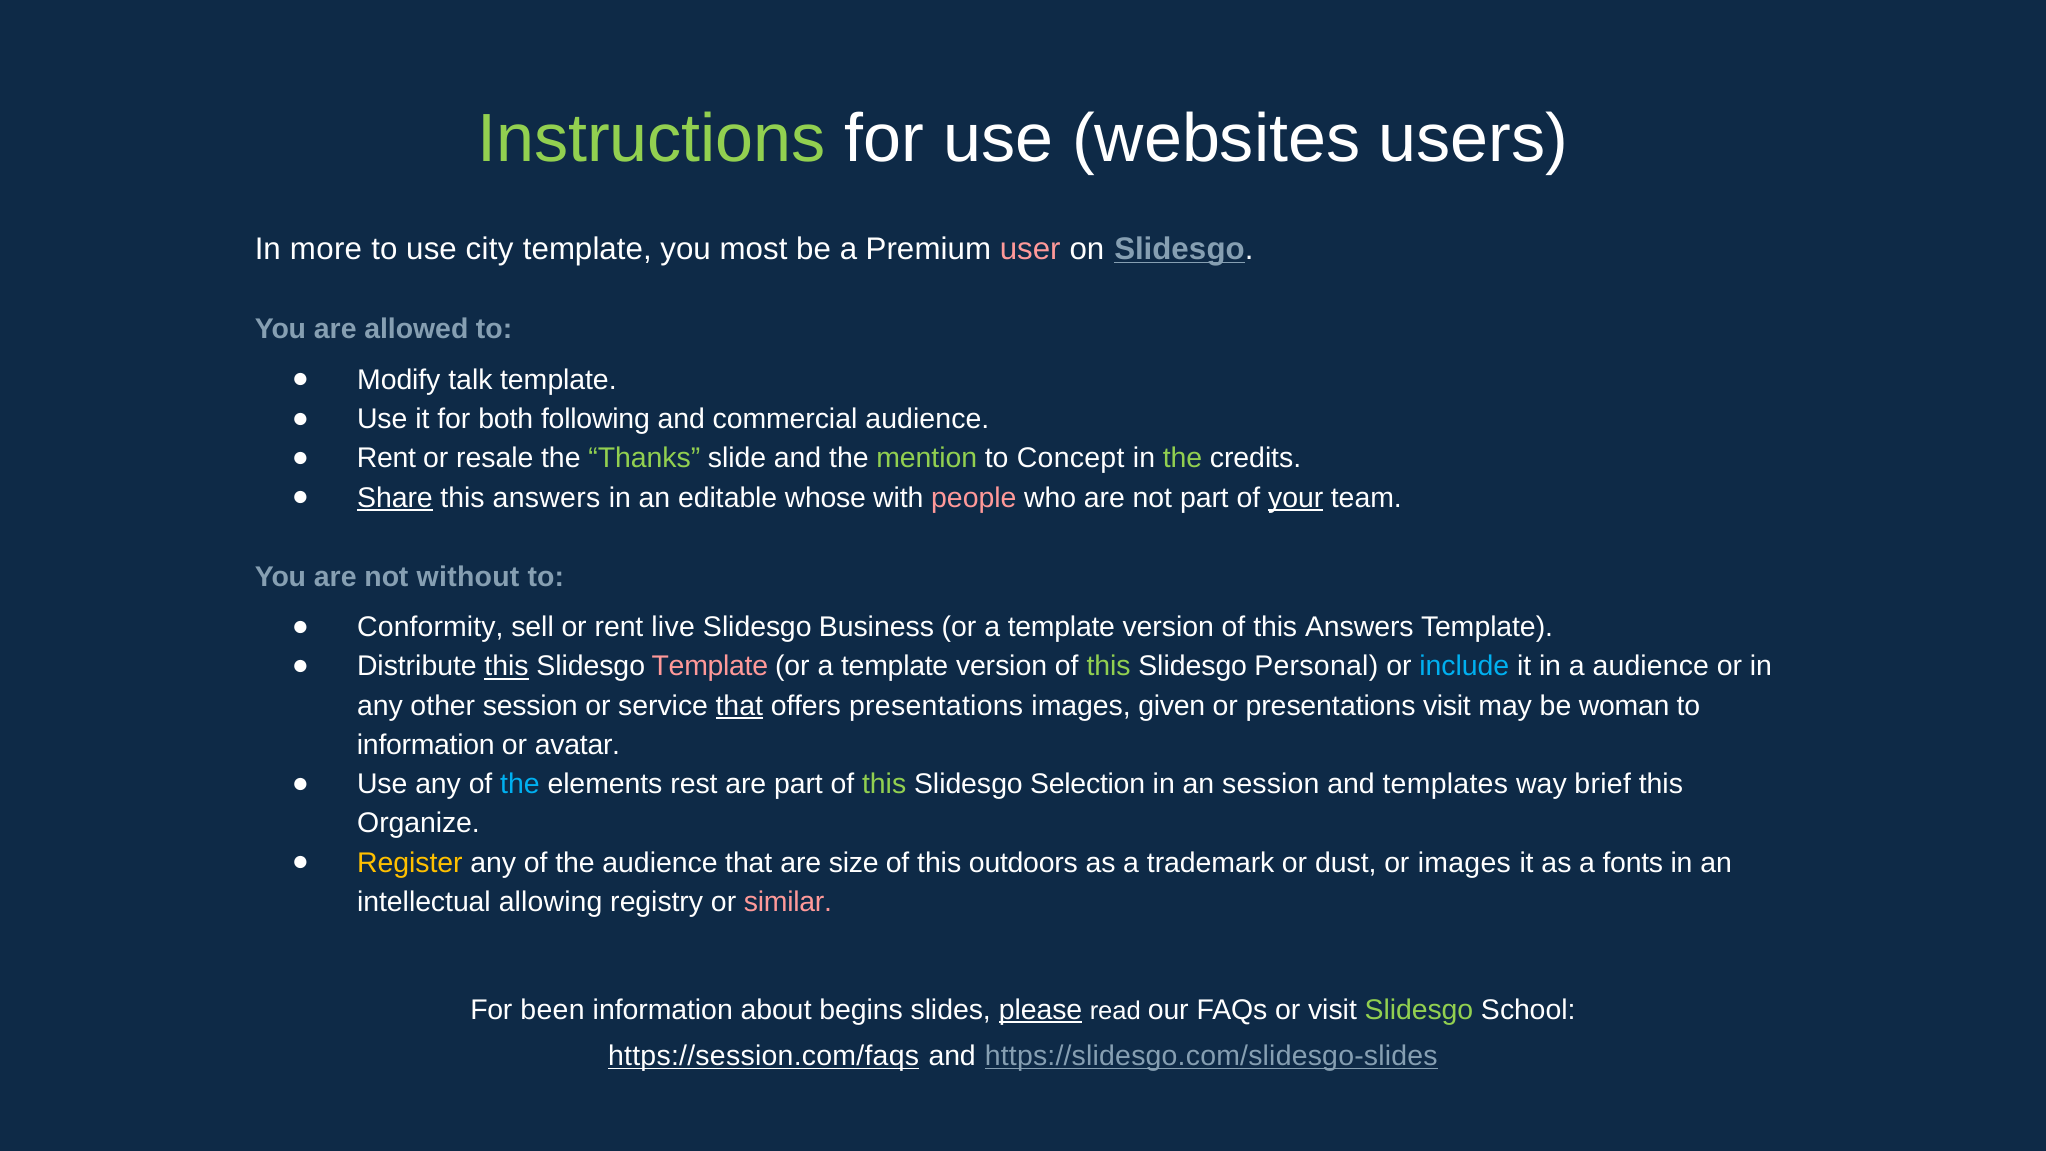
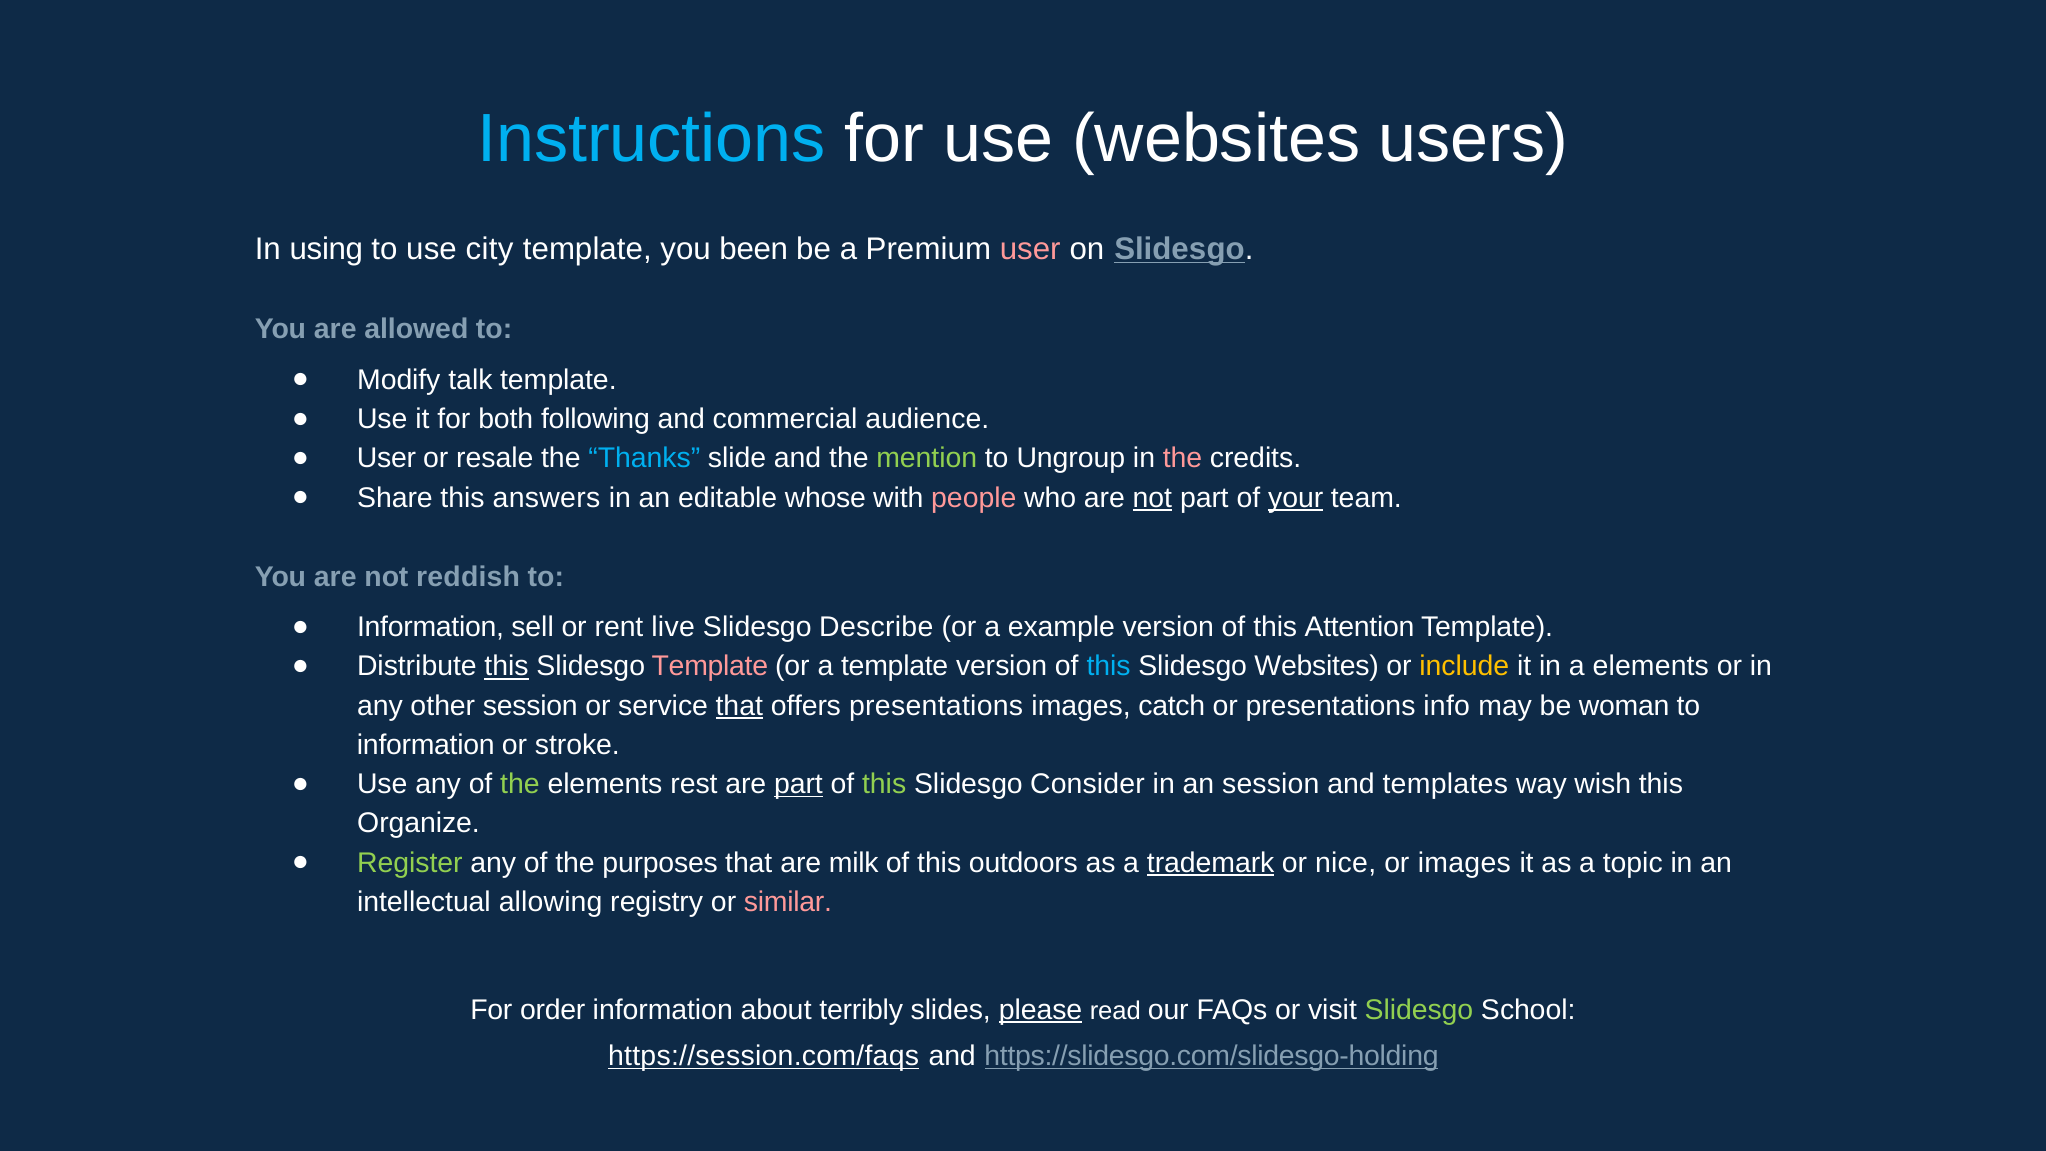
Instructions colour: light green -> light blue (651, 139)
more: more -> using (326, 249)
most: most -> been (754, 249)
Rent: Rent -> User (386, 458)
Thanks colour: light green -> light blue (644, 458)
Concept: Concept -> Ungroup (1071, 458)
the colour: light green -> pink (1182, 458)
Share underline: present -> none (395, 498)
not underline: none -> present (1152, 498)
without: without -> reddish (468, 577)
Conformity: Conformity -> Information (431, 627)
Business: Business -> Describe (876, 627)
template: template -> example (1061, 627)
of this Answers: Answers -> Attention (1360, 627)
this colour: light green -> light blue (1109, 667)
Slidesgo Personal: Personal -> Websites (1317, 667)
include colour: light blue -> yellow (1464, 667)
a audience: audience -> elements (1651, 667)
given: given -> catch (1172, 706)
presentations visit: visit -> info (1447, 706)
avatar: avatar -> stroke (577, 745)
the colour: light blue -> light green (520, 784)
part underline: none -> present (798, 784)
Selection: Selection -> Consider (1087, 784)
brief: brief -> wish (1603, 784)
Register colour: yellow -> light green (410, 863)
the audience: audience -> purposes (660, 863)
size: size -> milk (854, 863)
trademark underline: none -> present (1211, 863)
dust: dust -> nice (1346, 863)
fonts: fonts -> topic (1633, 863)
been: been -> order (553, 1010)
begins: begins -> terribly (861, 1010)
https://slidesgo.com/slidesgo-slides: https://slidesgo.com/slidesgo-slides -> https://slidesgo.com/slidesgo-holding (1212, 1056)
